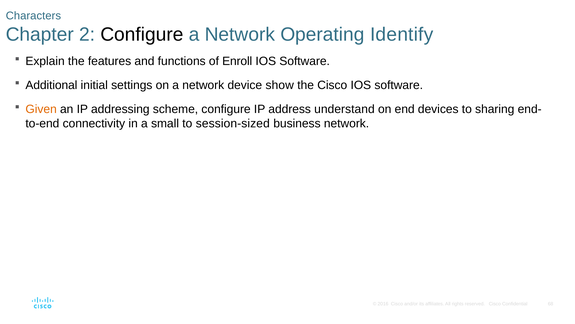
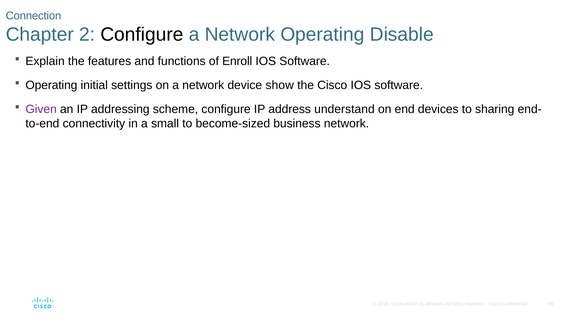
Characters: Characters -> Connection (33, 16)
Identify: Identify -> Disable (402, 34)
Additional: Additional -> Operating (51, 85)
Given colour: orange -> purple (41, 109)
session-sized: session-sized -> become-sized (233, 123)
